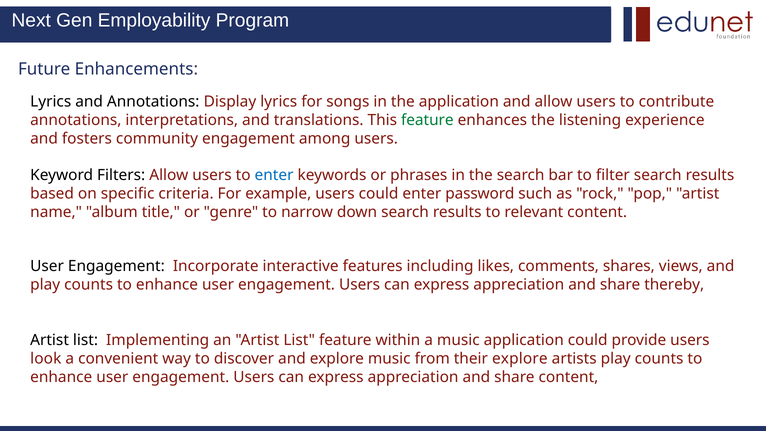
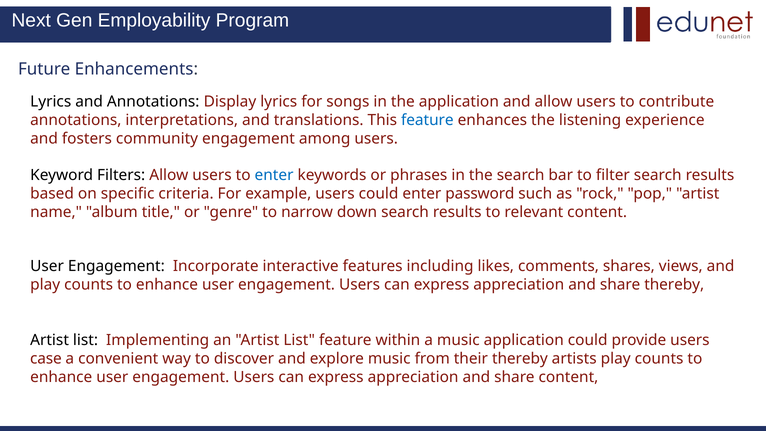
feature colour: green -> blue (427, 120)
look: look -> case (46, 359)
their explore: explore -> thereby (520, 359)
